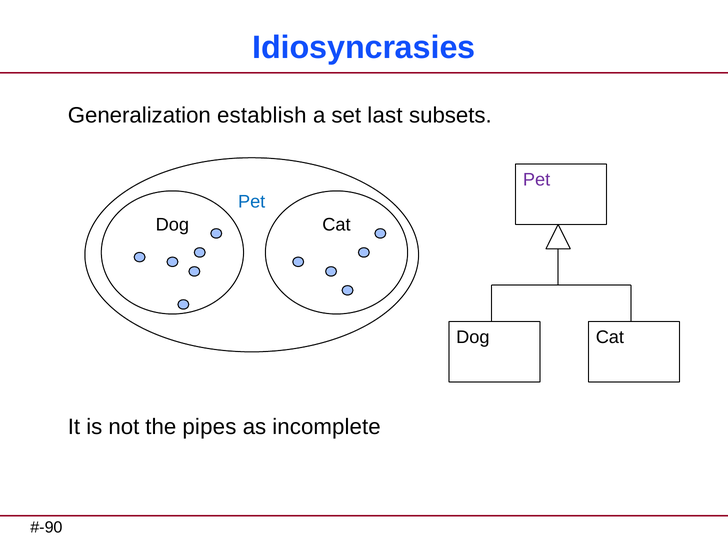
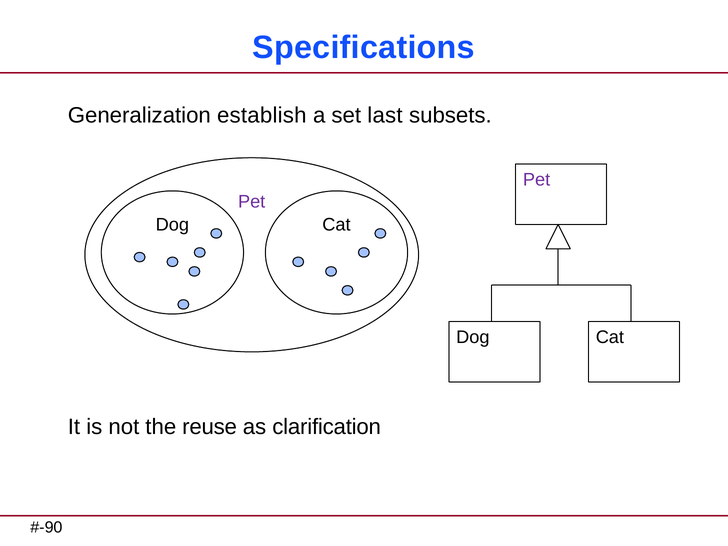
Idiosyncrasies: Idiosyncrasies -> Specifications (364, 48)
Pet colour: blue -> purple (252, 202)
pipes: pipes -> reuse (210, 427)
incomplete: incomplete -> clarification (327, 427)
